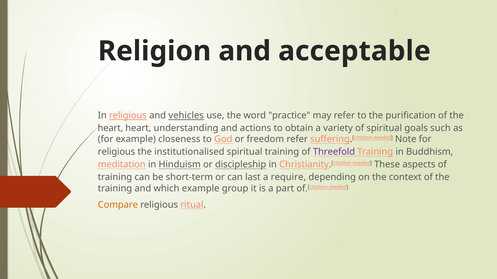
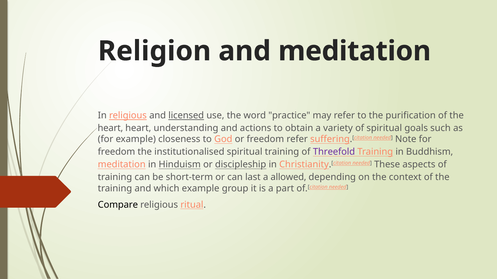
and acceptable: acceptable -> meditation (355, 51)
vehicles: vehicles -> licensed (186, 116)
religious: religious -> freedom (116, 152)
require: require -> allowed (288, 178)
Compare colour: orange -> black (118, 205)
